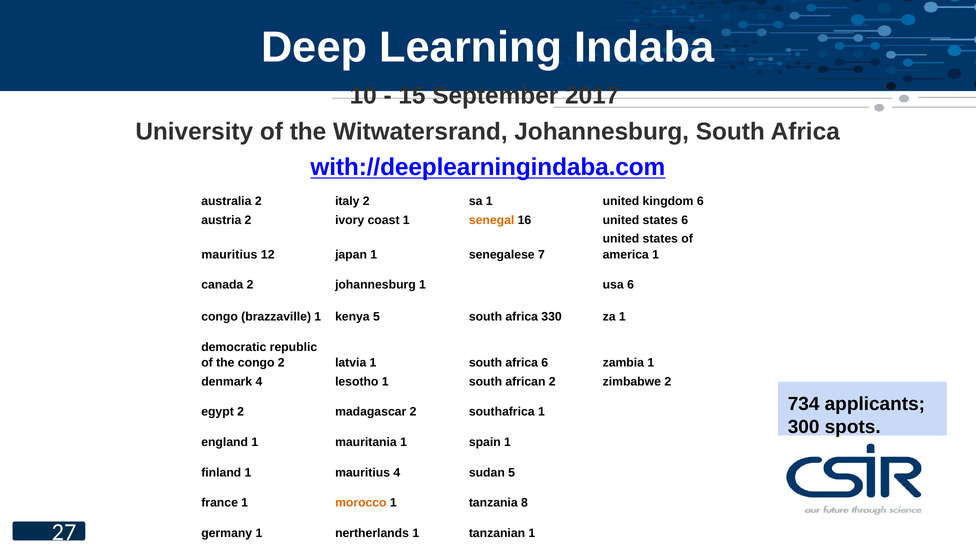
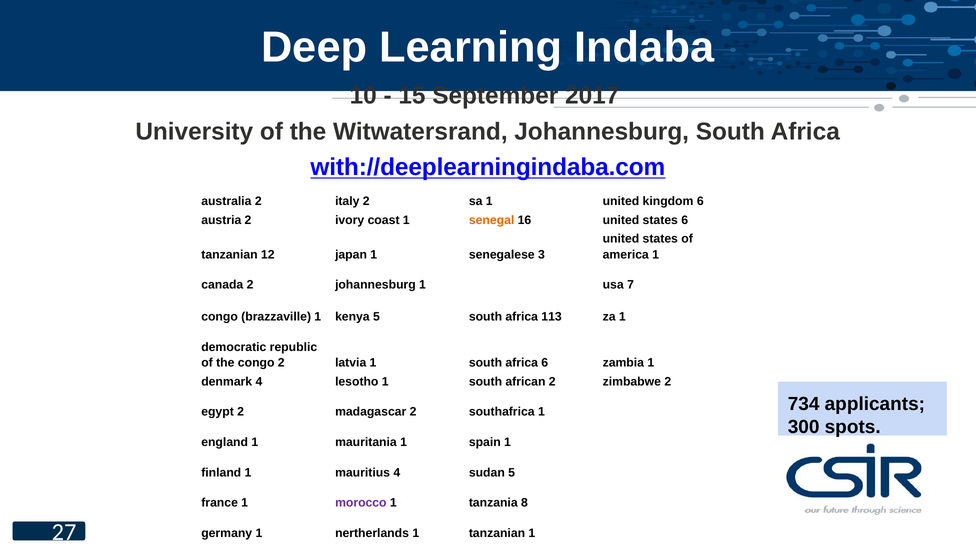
mauritius: mauritius -> tanzanian (229, 254)
senegalese 7: 7 -> 3 (541, 254)
usa 6: 6 -> 7 (631, 285)
330: 330 -> 113 (552, 317)
morocco colour: orange -> purple (361, 503)
